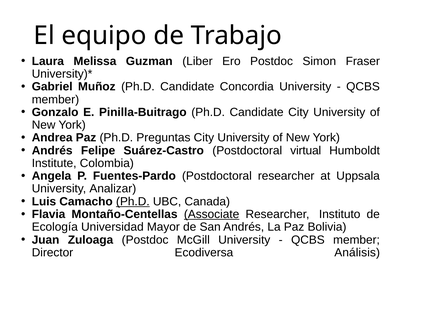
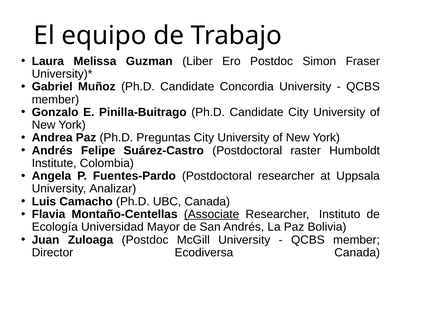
virtual: virtual -> raster (306, 151)
Ph.D underline: present -> none (133, 202)
Ecodiversa Análisis: Análisis -> Canada (357, 253)
